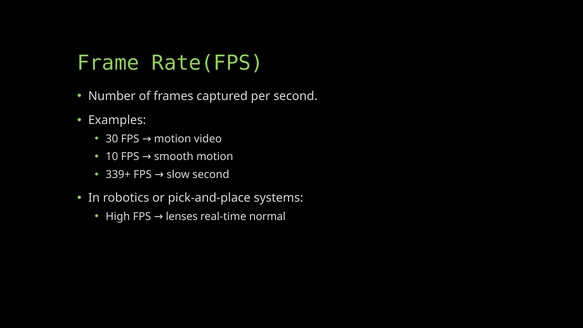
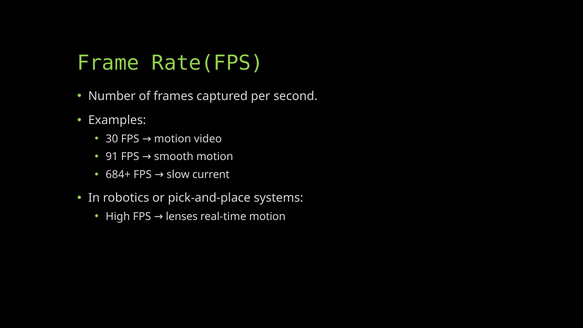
10: 10 -> 91 (112, 157)
339+: 339+ -> 684+ (118, 174)
slow second: second -> current (211, 174)
real-time normal: normal -> motion (267, 216)
